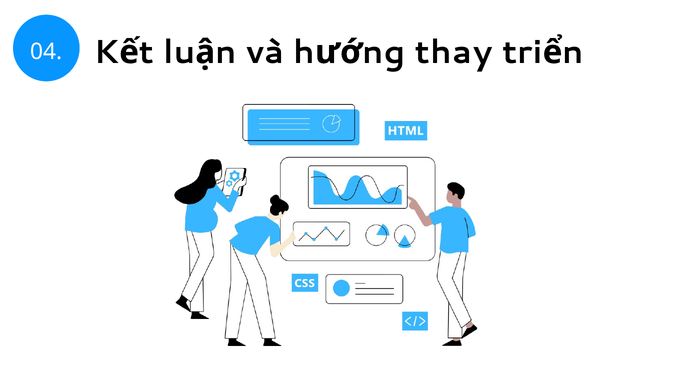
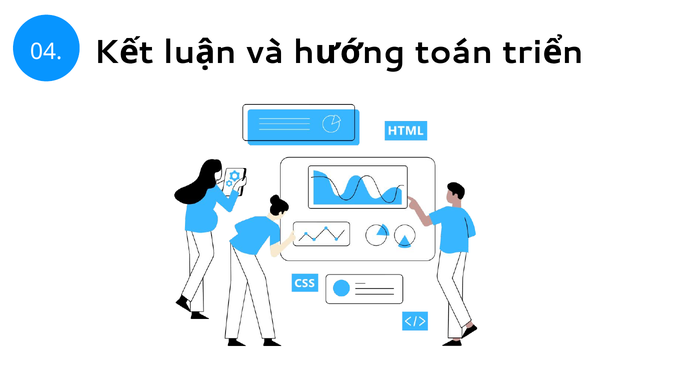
thay: thay -> toán (454, 52)
